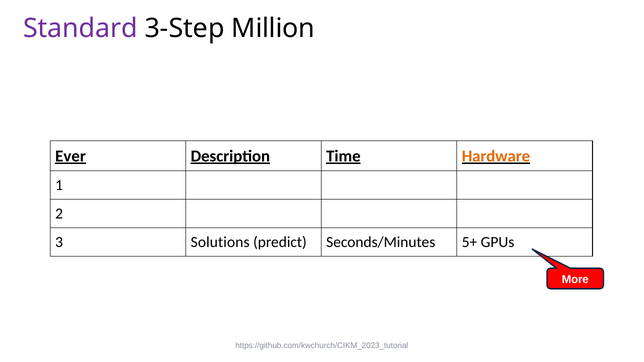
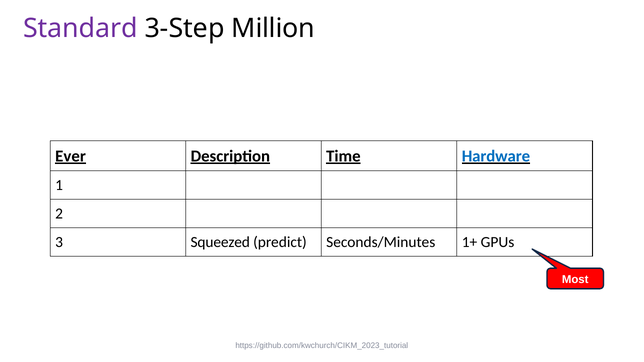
Hardware colour: orange -> blue (496, 156)
Solutions: Solutions -> Squeezed (220, 243)
5+: 5+ -> 1+ (469, 243)
More: More -> Most (575, 279)
